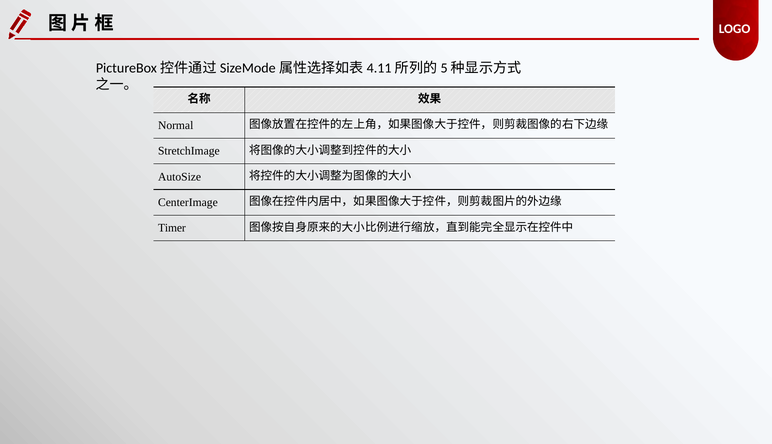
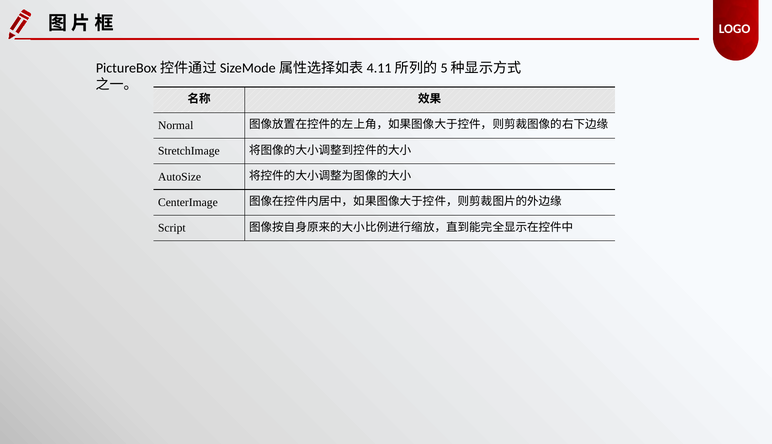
Timer: Timer -> Script (172, 228)
